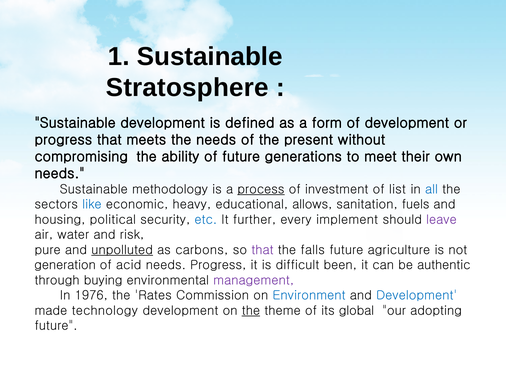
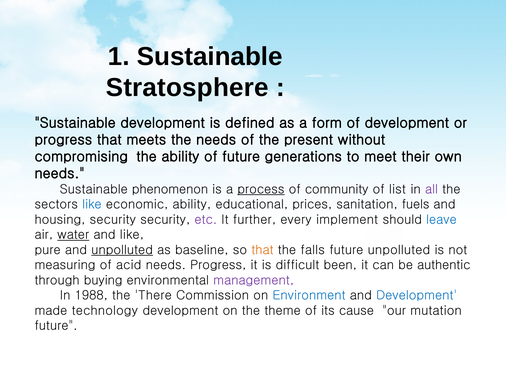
methodology: methodology -> phenomenon (170, 190)
investment: investment -> community (337, 190)
all colour: blue -> purple (432, 190)
economic heavy: heavy -> ability (192, 205)
allows: allows -> prices (312, 205)
housing political: political -> security (113, 220)
etc colour: blue -> purple (206, 220)
leave colour: purple -> blue (441, 220)
water underline: none -> present (73, 235)
and risk: risk -> like (132, 235)
carbons: carbons -> baseline (202, 250)
that colour: purple -> orange (262, 250)
future agriculture: agriculture -> unpolluted (399, 250)
generation: generation -> measuring (65, 265)
1976: 1976 -> 1988 (91, 296)
Rates: Rates -> There (153, 296)
the underline: present -> none (251, 311)
global: global -> cause (356, 311)
adopting: adopting -> mutation (436, 311)
